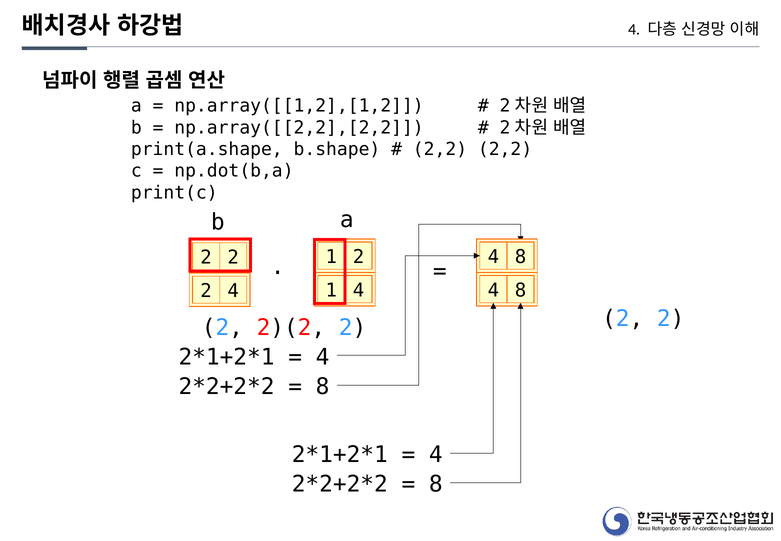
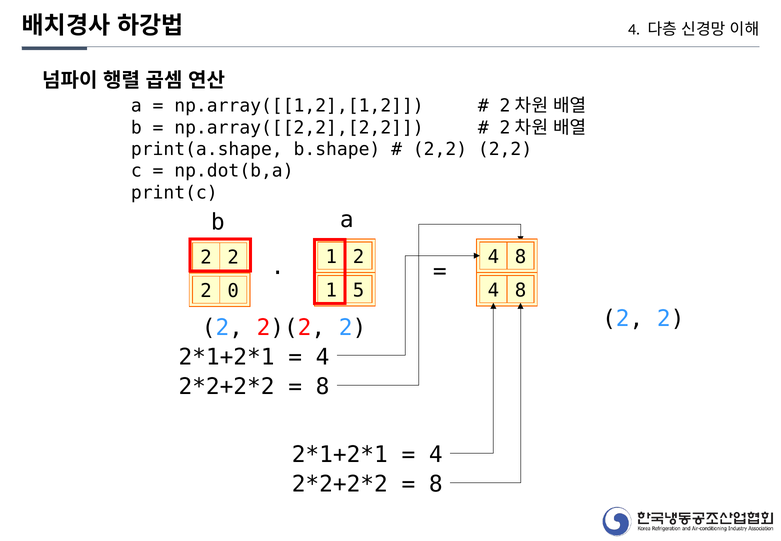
1 4: 4 -> 5 (358, 290)
2 4: 4 -> 0 (233, 291)
